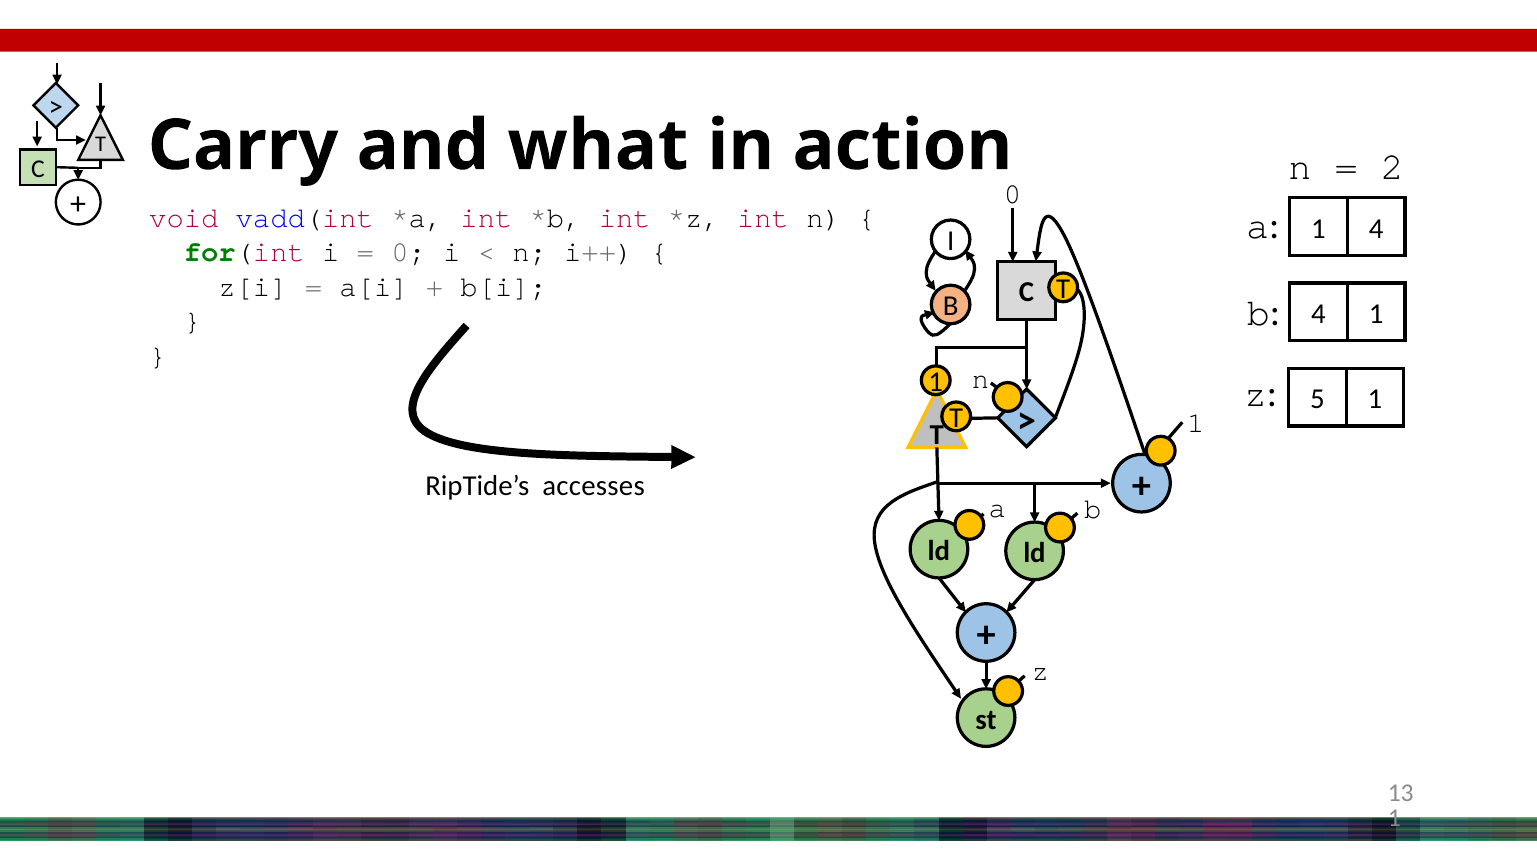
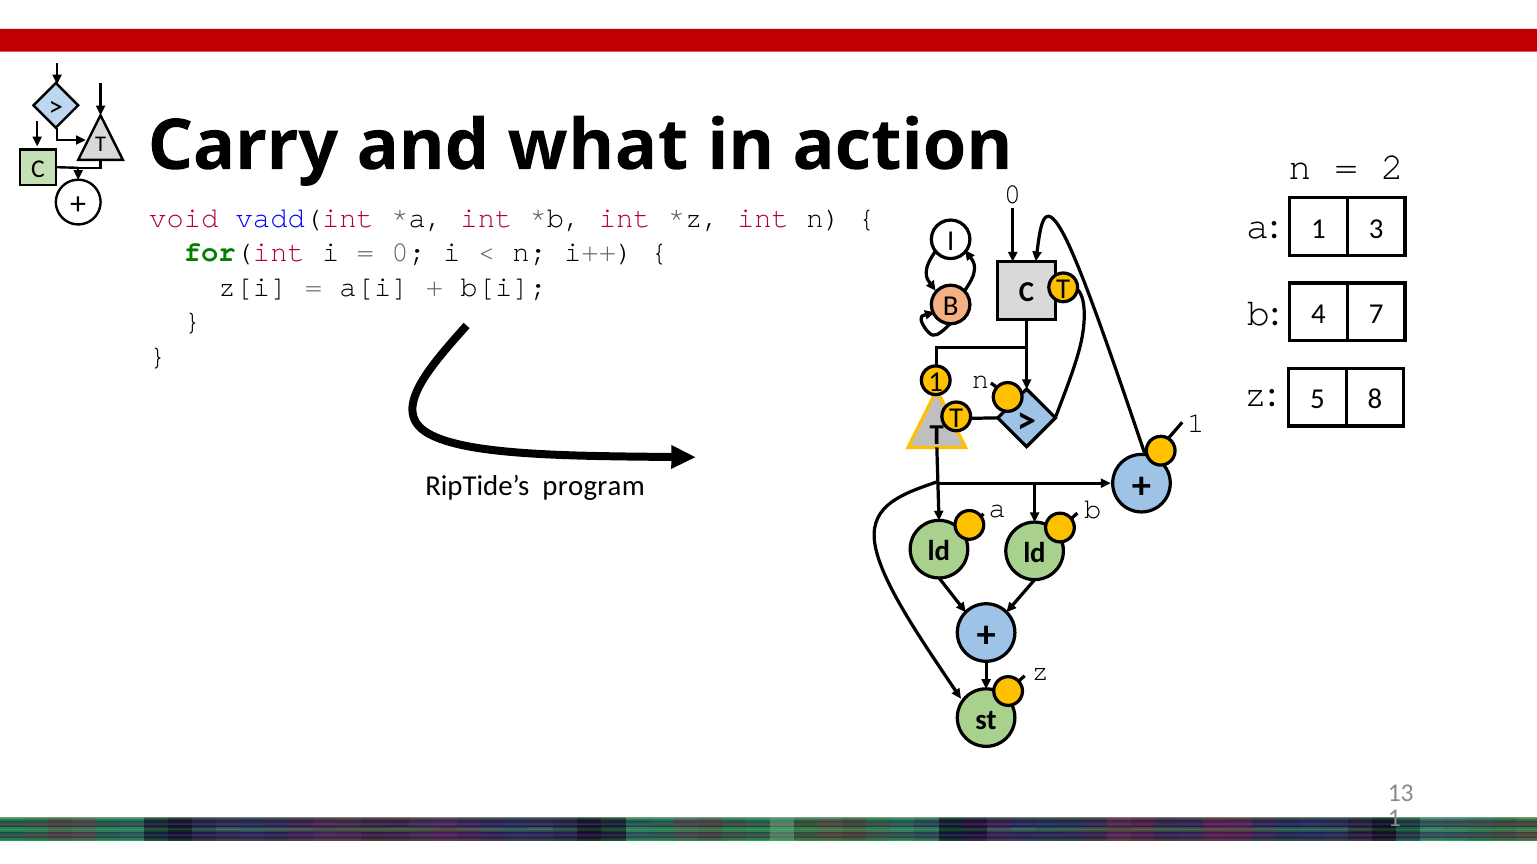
1 4: 4 -> 3 (1376, 229)
4 1: 1 -> 7 (1376, 314)
5 1: 1 -> 8 (1375, 399)
accesses: accesses -> program (594, 486)
